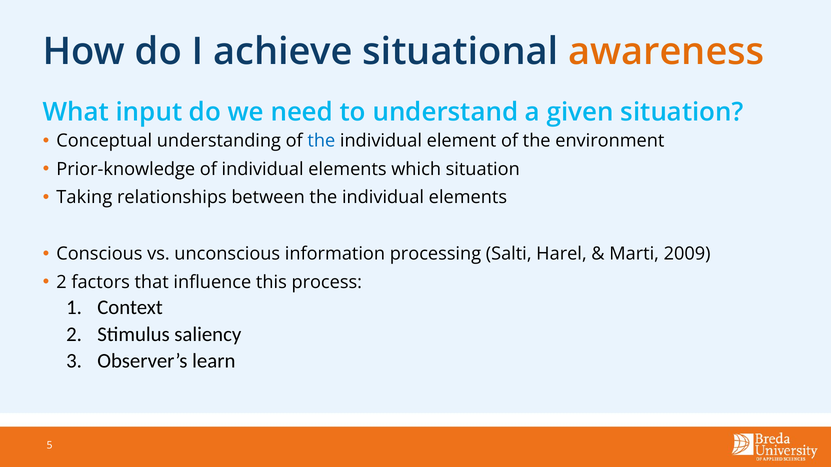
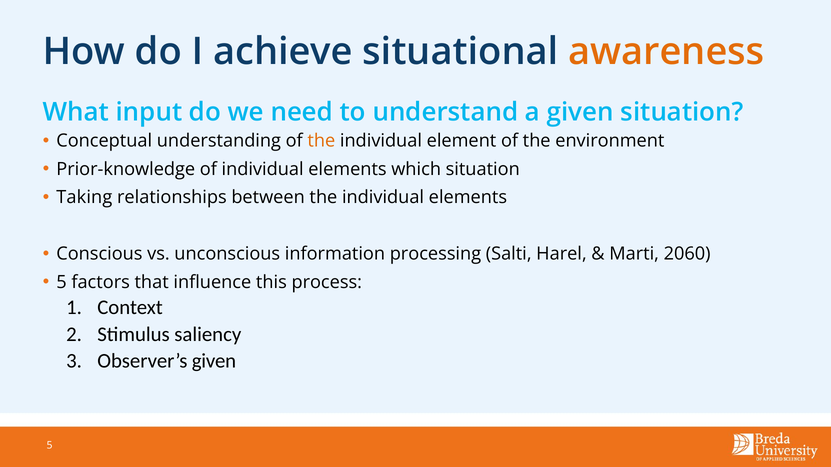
the colour: blue -> orange (321, 141)
2009: 2009 -> 2060 (687, 254)
2: 2 -> 5 (62, 282)
Observer’s learn: learn -> given (214, 361)
